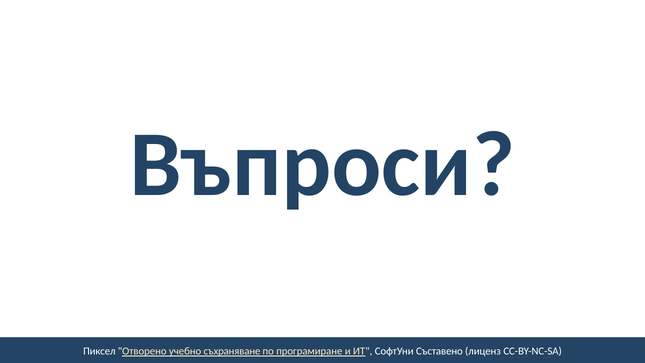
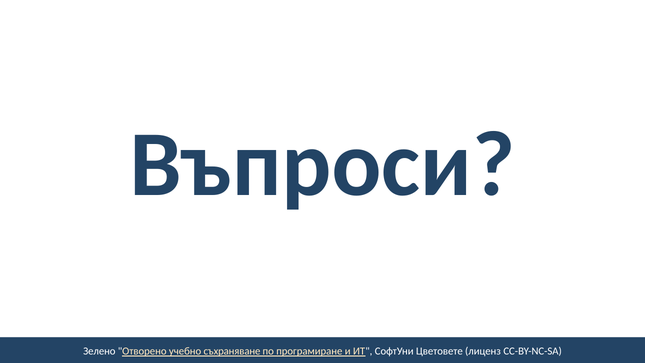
Пиксел: Пиксел -> Зелено (99, 351)
Съставено: Съставено -> Цветовете (439, 351)
